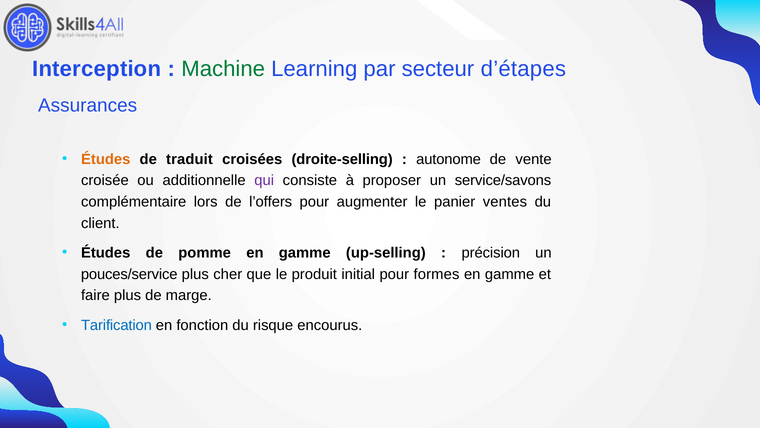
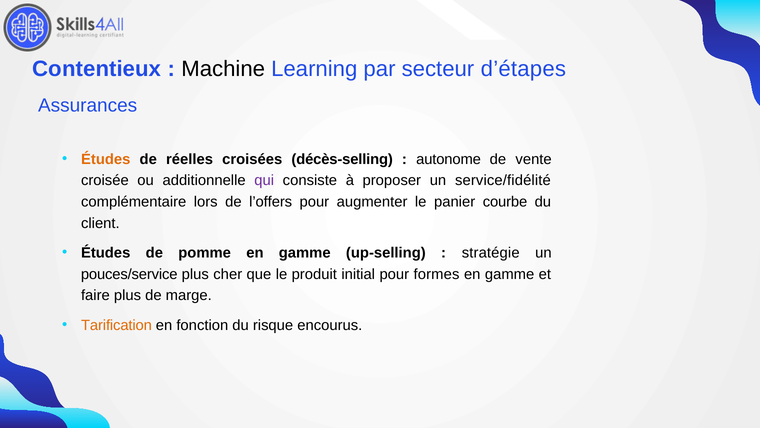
Interception: Interception -> Contentieux (97, 69)
Machine colour: green -> black (223, 69)
traduit: traduit -> réelles (190, 159)
droite-selling: droite-selling -> décès-selling (342, 159)
service/savons: service/savons -> service/fidélité (503, 180)
ventes: ventes -> courbe (505, 202)
précision: précision -> stratégie (491, 253)
Tarification colour: blue -> orange (116, 325)
